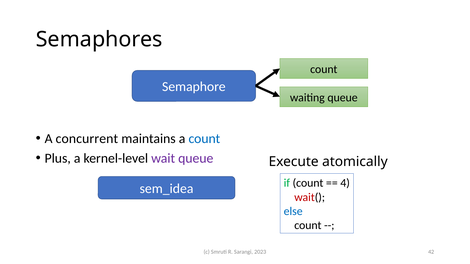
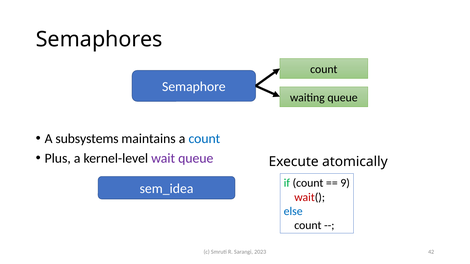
concurrent: concurrent -> subsystems (87, 139)
4: 4 -> 9 (345, 183)
